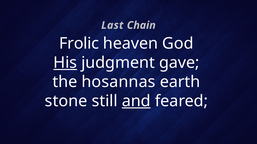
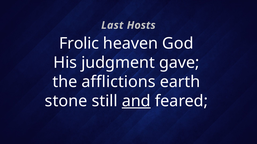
Chain: Chain -> Hosts (141, 25)
His underline: present -> none (65, 63)
hosannas: hosannas -> afflictions (119, 82)
